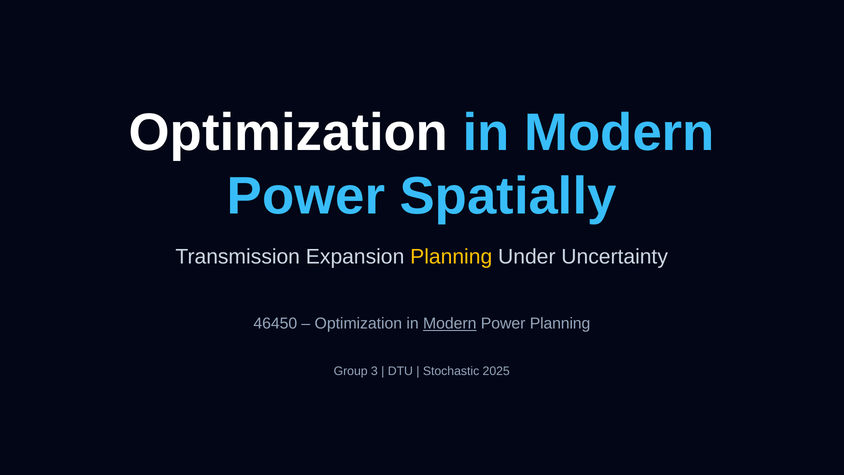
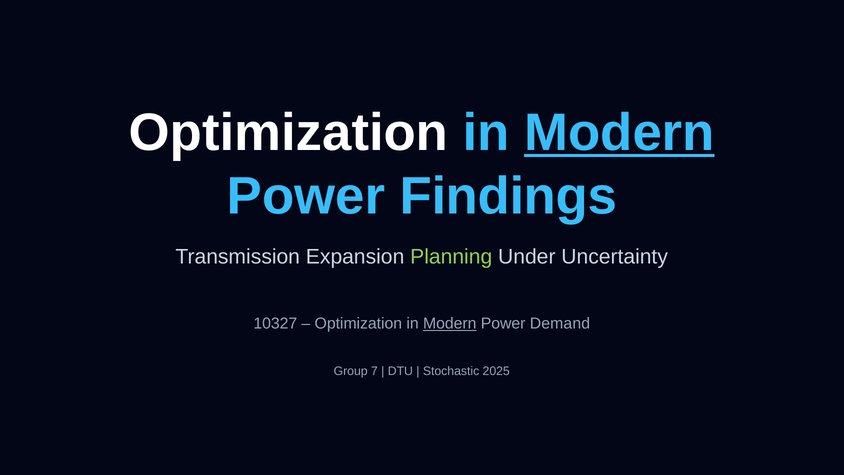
Modern underline: none -> present (619, 133)
Spatially: Spatially -> Findings (508, 196)
Planning colour: yellow -> light green (451, 256)
46450: 46450 -> 10327 (275, 324)
Power Planning: Planning -> Demand (560, 324)
3: 3 -> 7 (374, 371)
